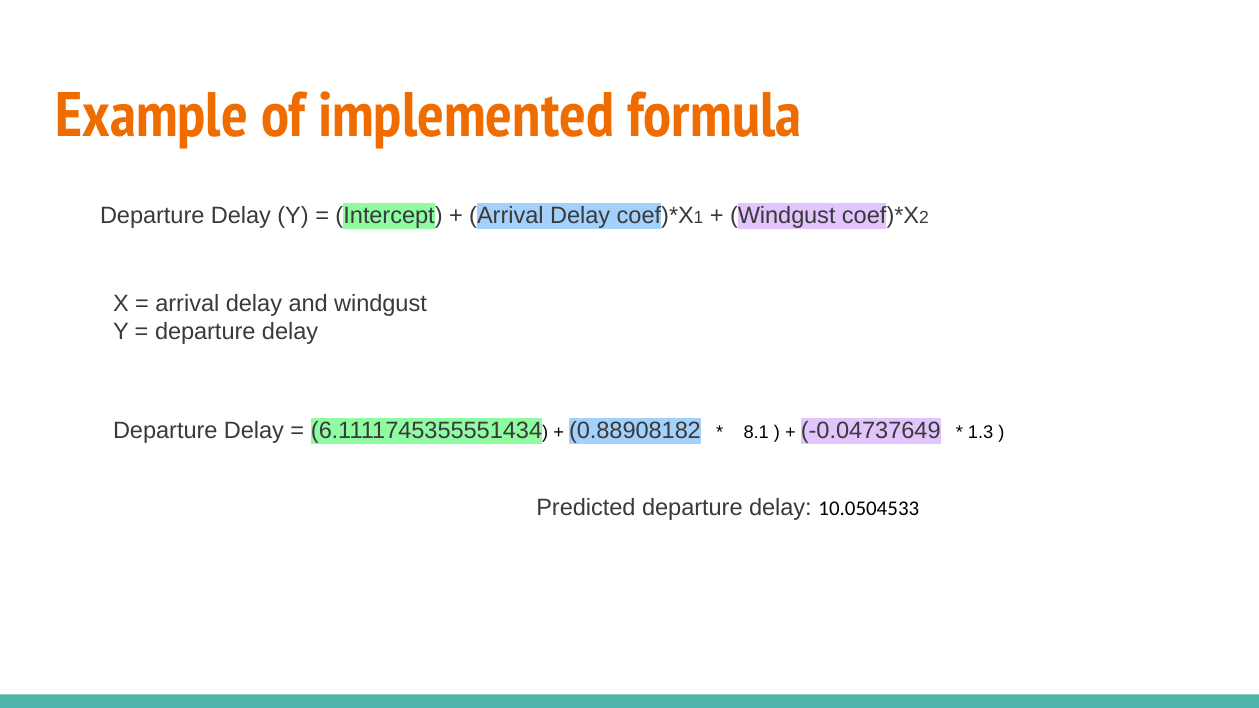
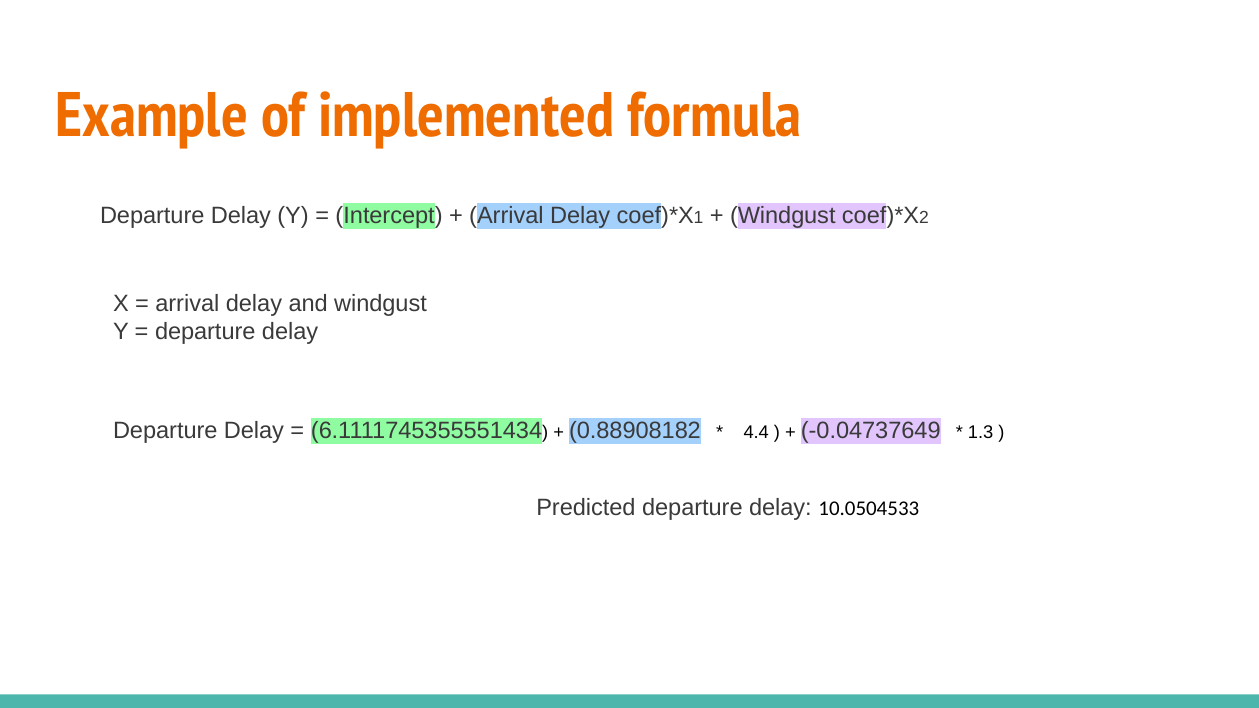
8.1: 8.1 -> 4.4 (756, 433)
